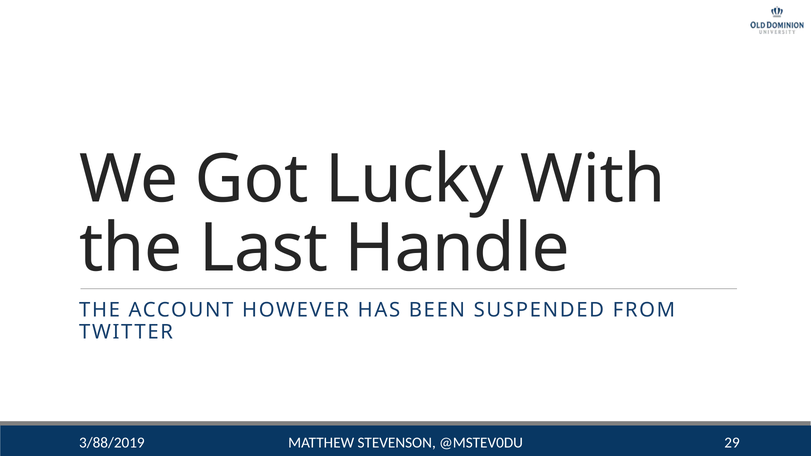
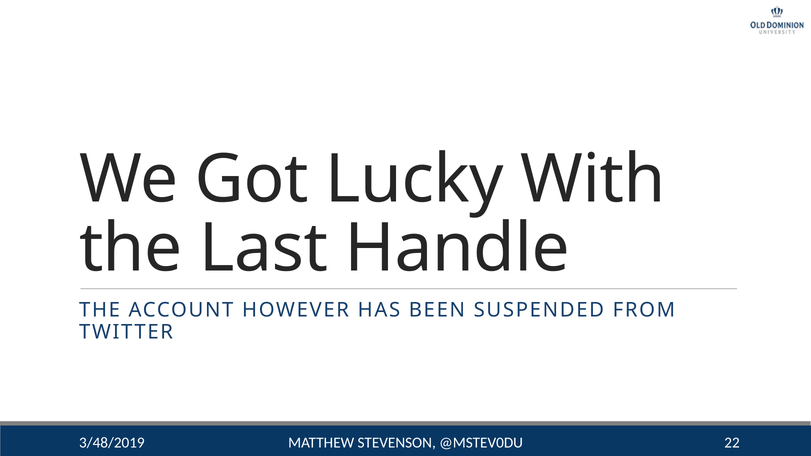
29: 29 -> 22 (732, 443)
3/88/2019: 3/88/2019 -> 3/48/2019 (112, 443)
